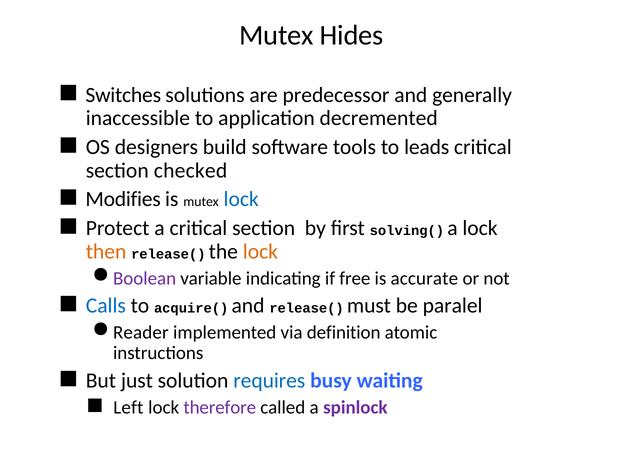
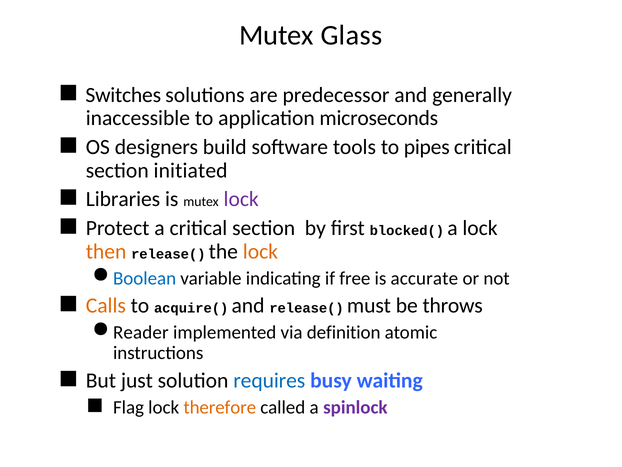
Hides: Hides -> Glass (351, 35)
decremented: decremented -> microseconds (379, 118)
leads: leads -> pipes (427, 147)
checked: checked -> initiated (191, 170)
Modifies: Modifies -> Libraries (123, 199)
lock colour: blue -> purple (241, 199)
solving(: solving( -> blocked( (407, 231)
Boolean colour: purple -> blue (145, 278)
Calls colour: blue -> orange (106, 305)
paralel: paralel -> throws (453, 305)
Left: Left -> Flag (129, 407)
therefore colour: purple -> orange (220, 407)
